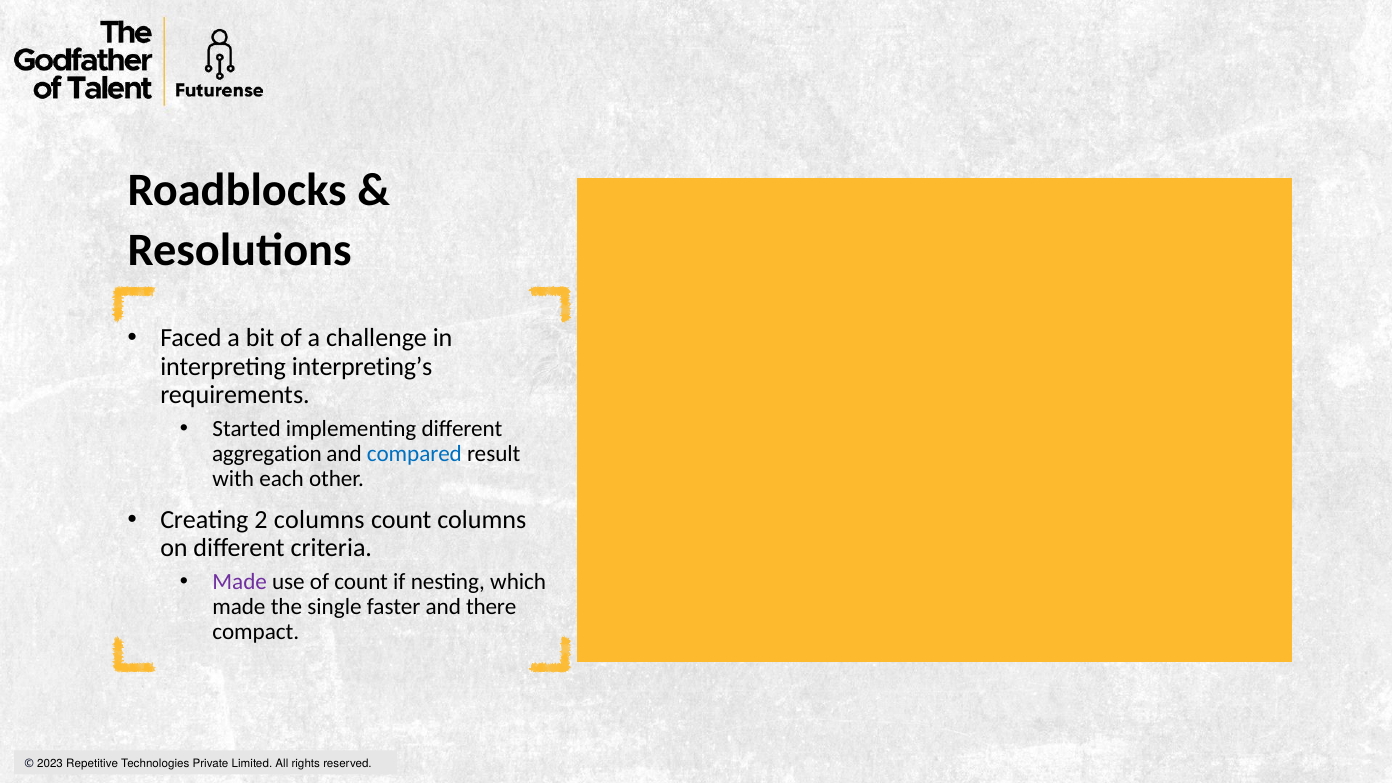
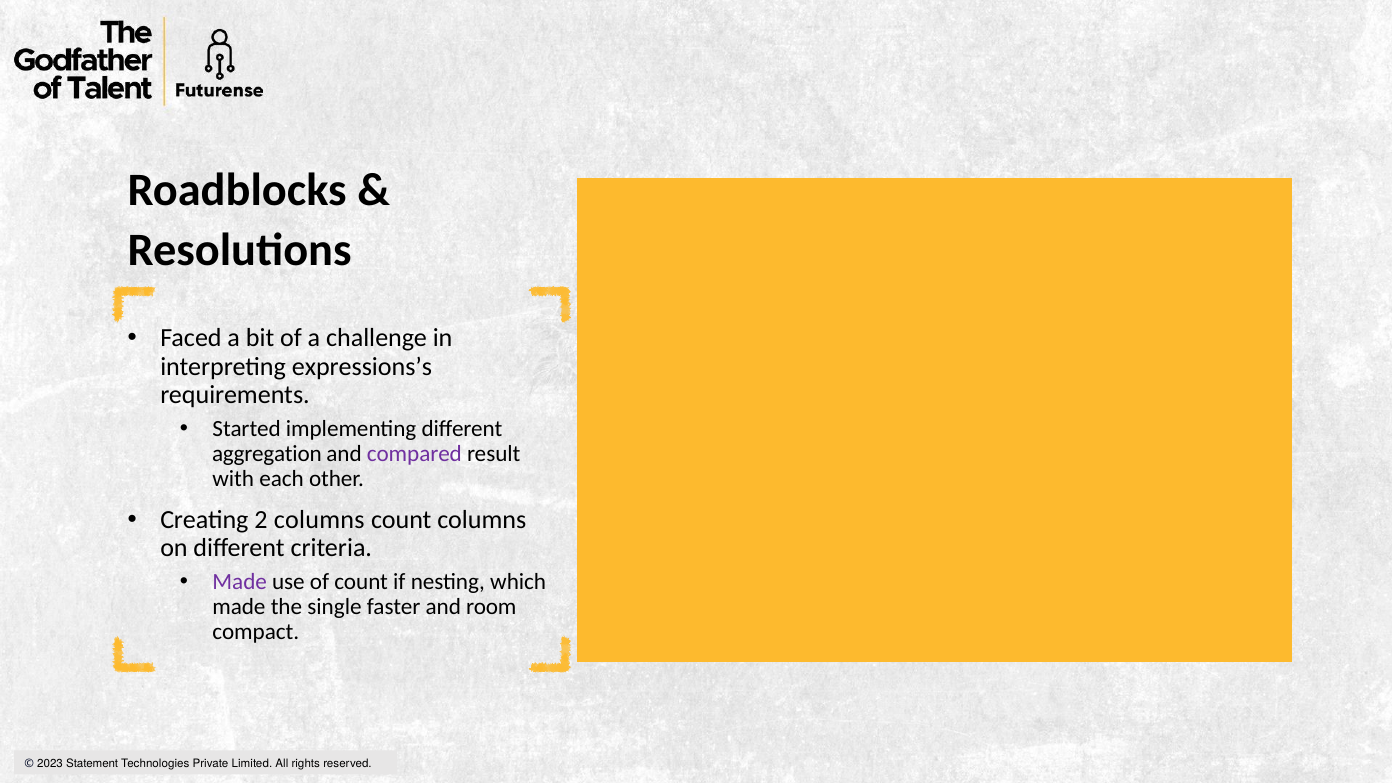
interpreting’s: interpreting’s -> expressions’s (362, 367)
compared colour: blue -> purple (414, 454)
there: there -> room (491, 607)
Repetitive: Repetitive -> Statement (92, 763)
